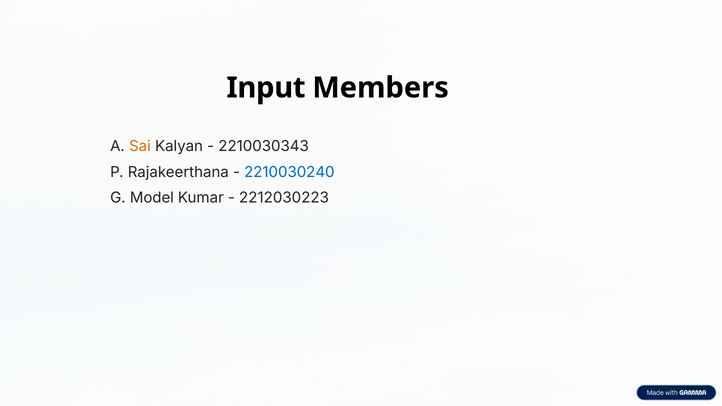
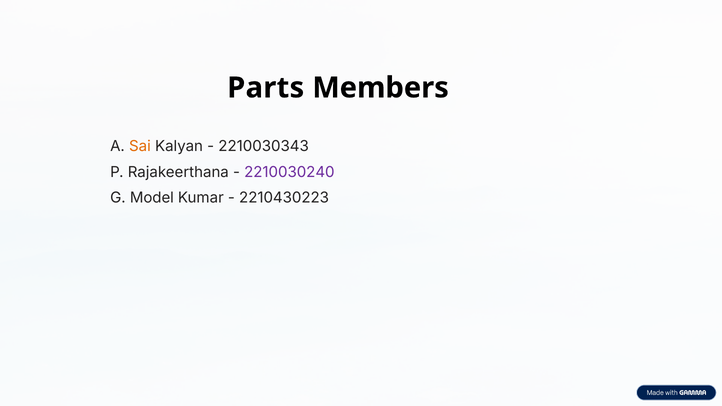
Input: Input -> Parts (266, 88)
2210030240 colour: blue -> purple (289, 172)
2212030223: 2212030223 -> 2210430223 (284, 198)
